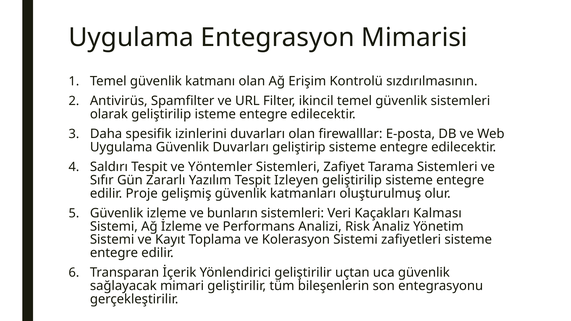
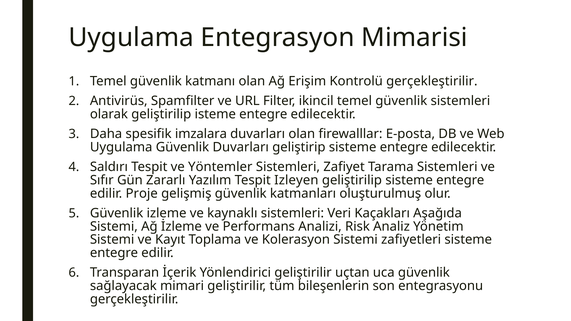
Kontrolü sızdırılmasının: sızdırılmasının -> gerçekleştirilir (432, 81)
izinlerini: izinlerini -> imzalara (201, 134)
bunların: bunların -> kaynaklı (232, 213)
Kalması: Kalması -> Aşağıda (438, 213)
